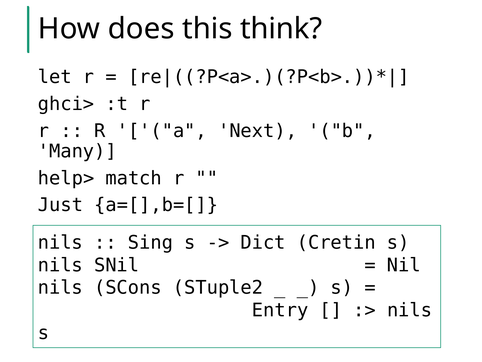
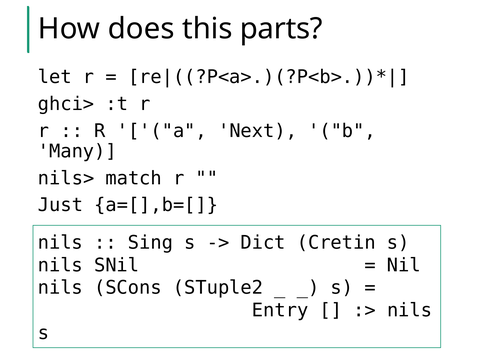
think: think -> parts (281, 29)
help>: help> -> nils> (66, 178)
